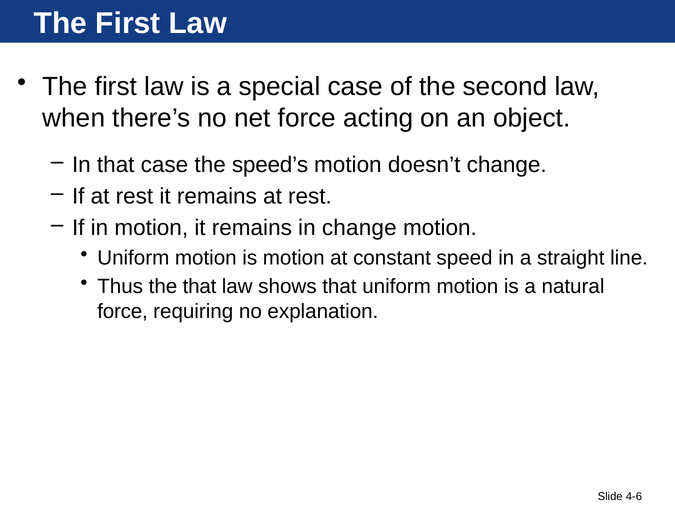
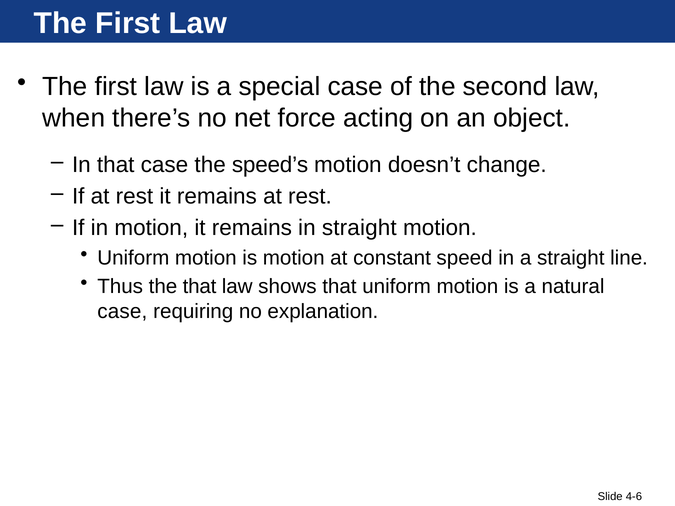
in change: change -> straight (359, 228)
force: force -> case (122, 311)
